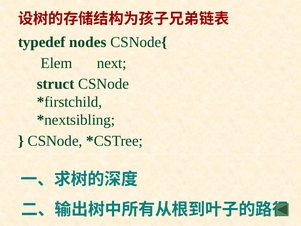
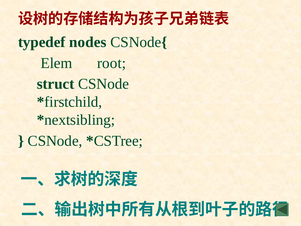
next: next -> root (112, 63)
